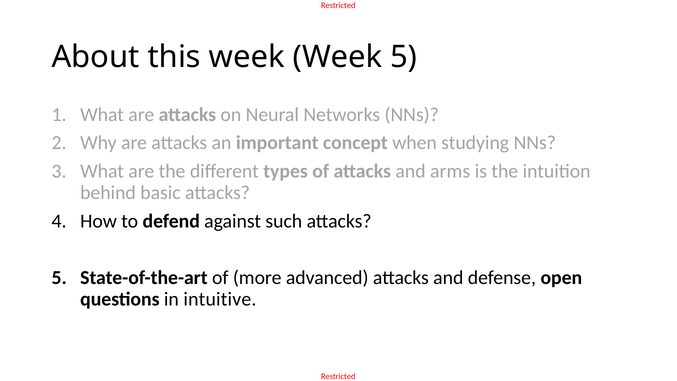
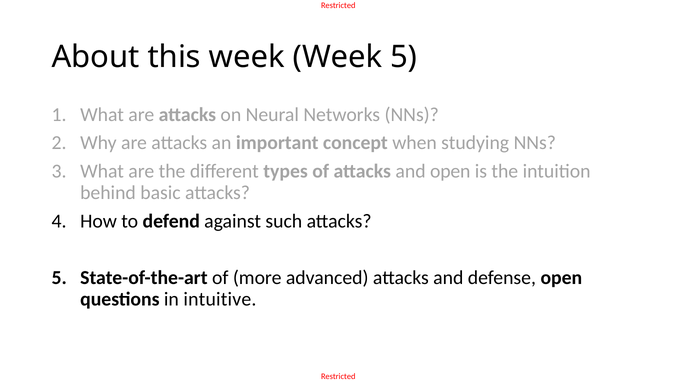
and arms: arms -> open (450, 171)
